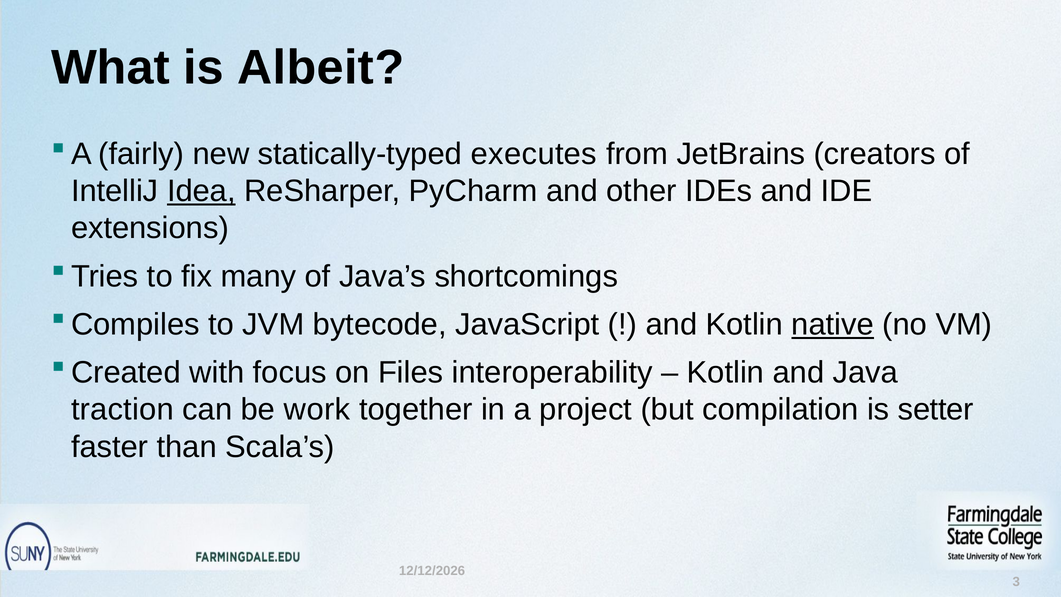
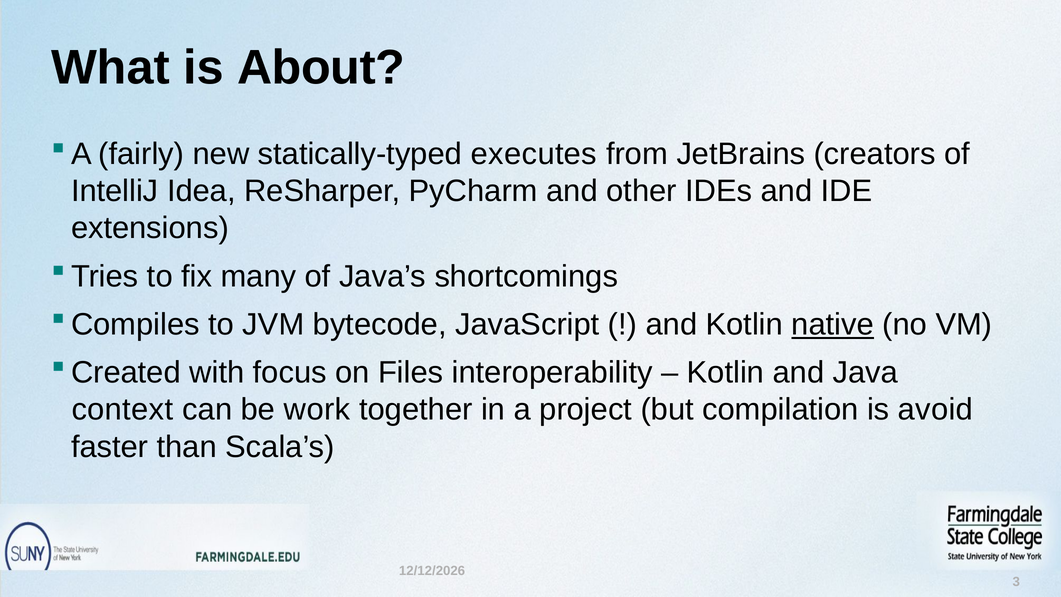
Albeit: Albeit -> About (321, 68)
Idea underline: present -> none (201, 191)
traction: traction -> context (122, 410)
setter: setter -> avoid (935, 410)
